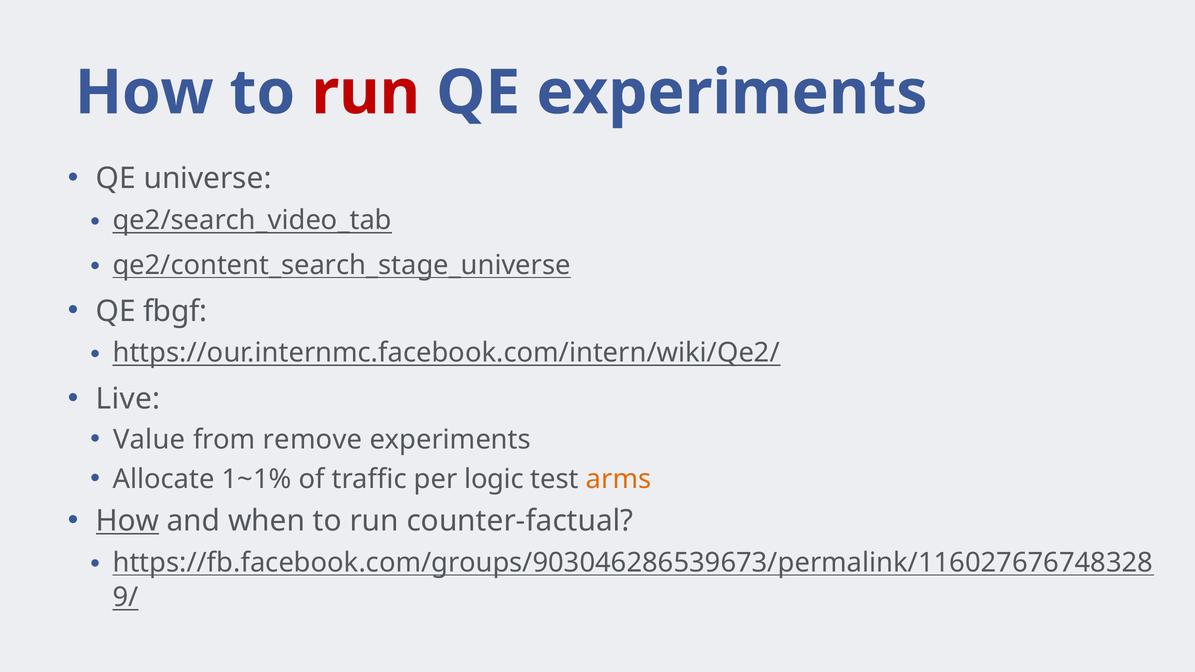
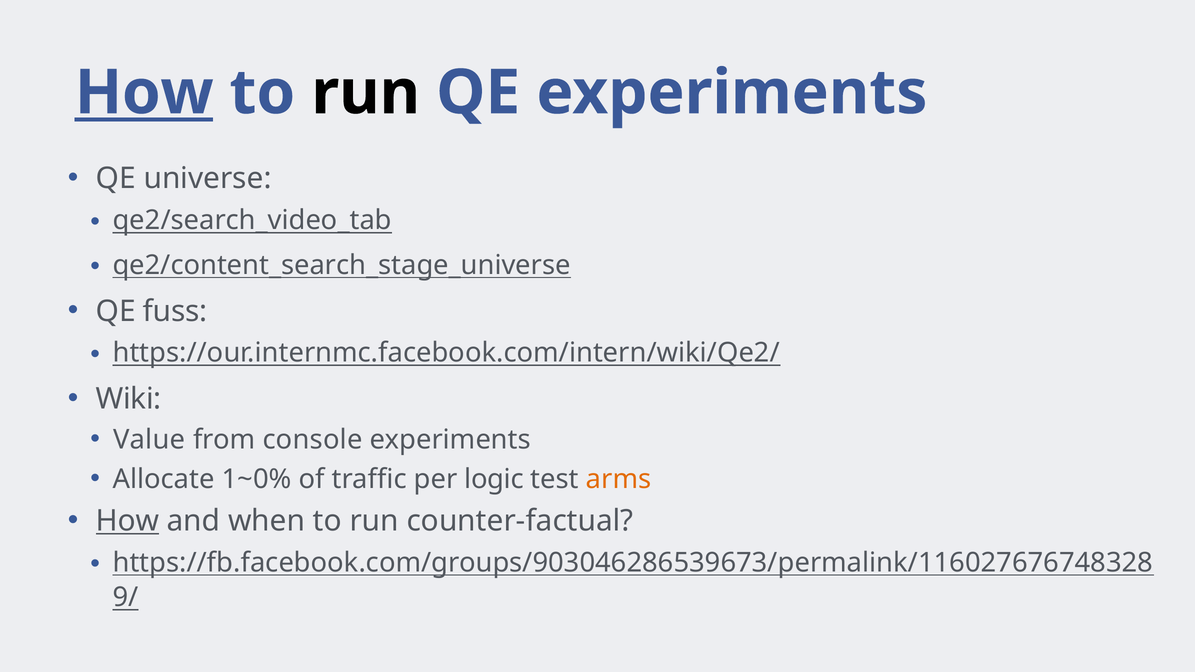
How underline: none -> present (144, 93)
run colour: red -> black (366, 93)
fbgf: fbgf -> fuss (175, 311)
Live: Live -> Wiki (129, 399)
remove: remove -> console (313, 440)
1~1%: 1~1% -> 1~0% (257, 479)
